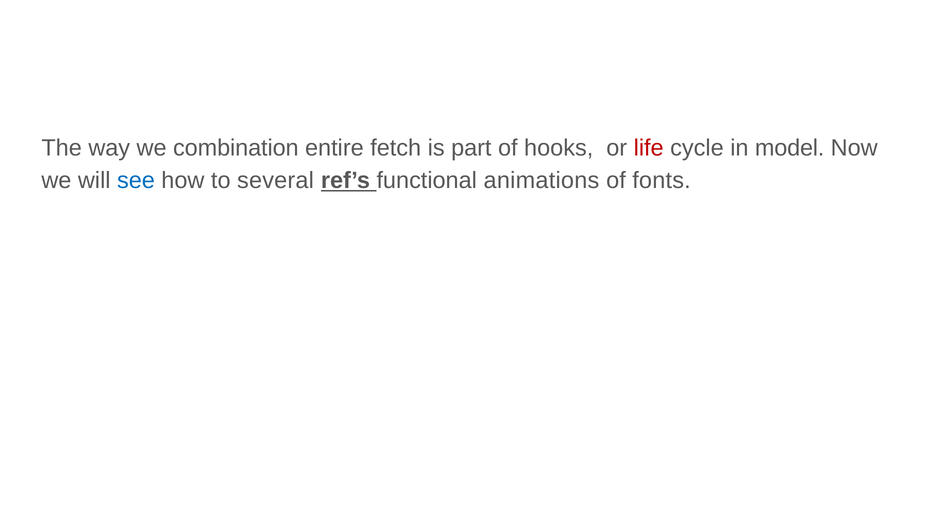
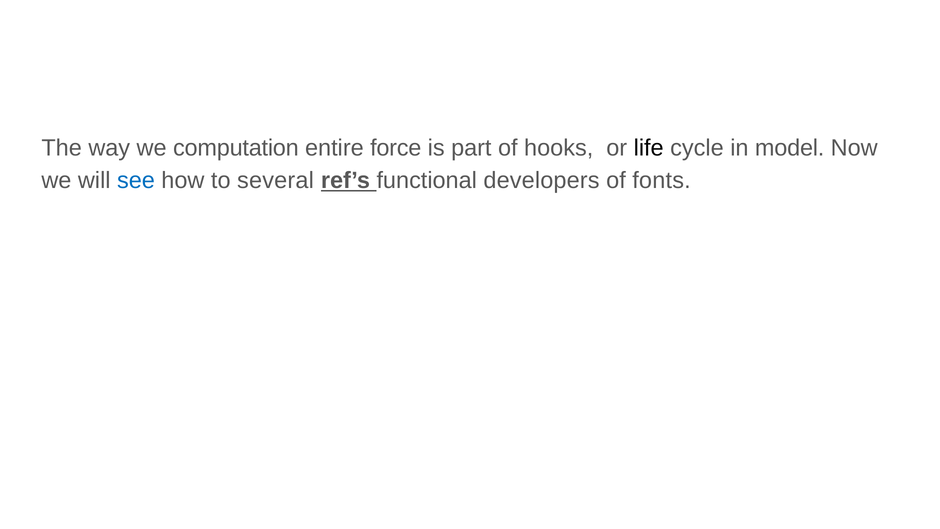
combination: combination -> computation (236, 148)
fetch: fetch -> force (396, 148)
life colour: red -> black (649, 148)
animations: animations -> developers (542, 180)
